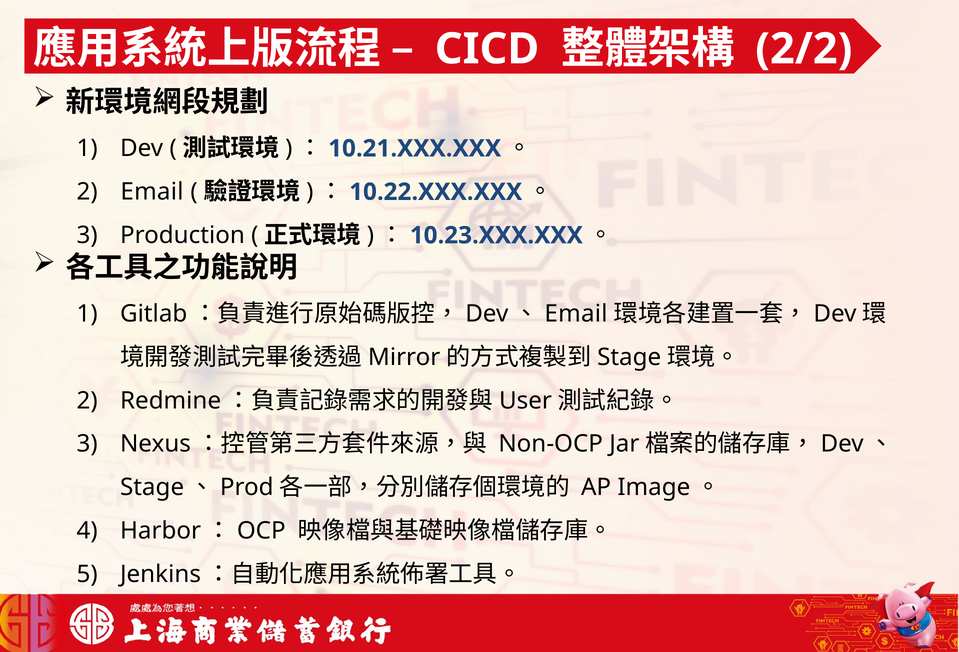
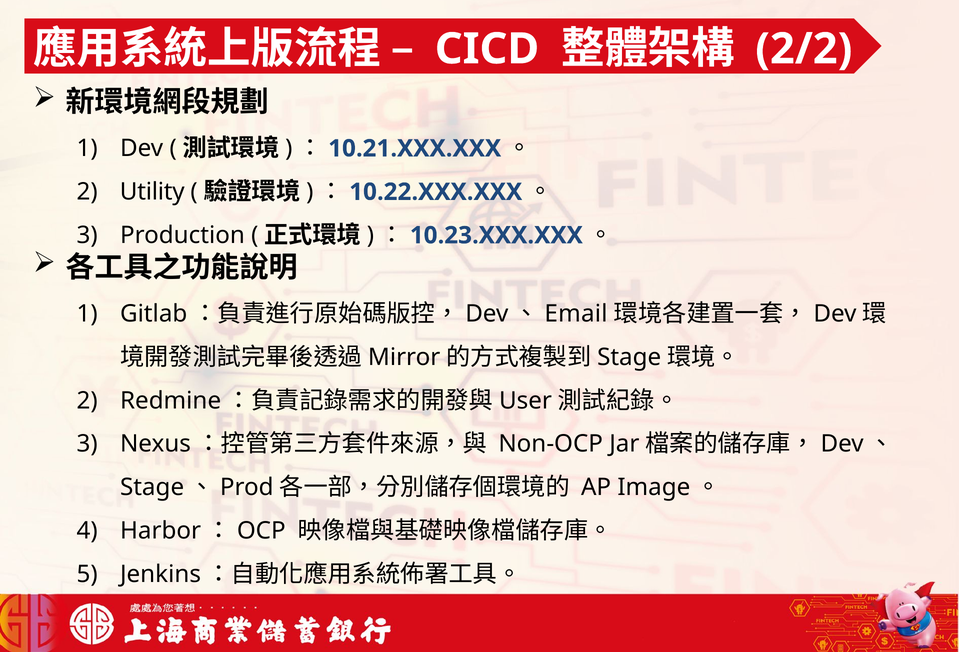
Email: Email -> Utility (152, 192)
